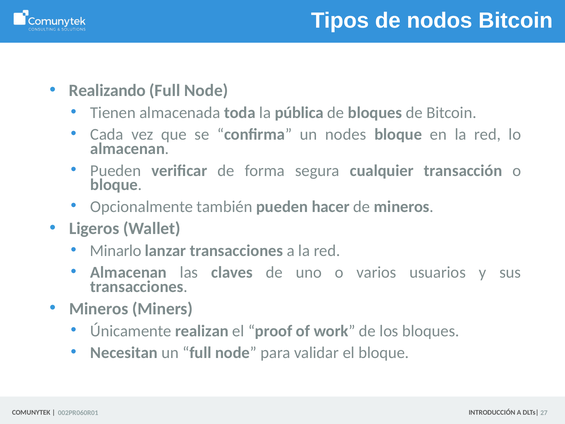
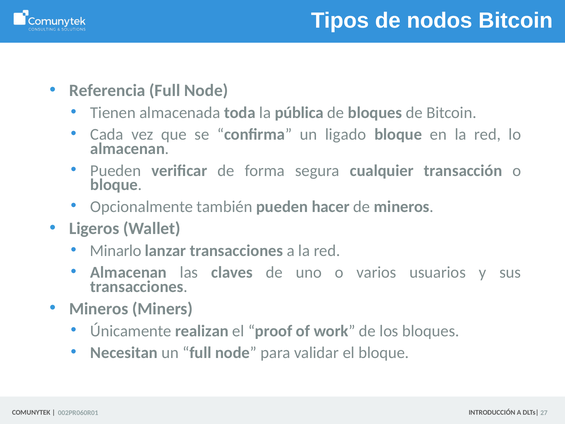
Realizando: Realizando -> Referencia (107, 91)
nodes: nodes -> ligado (346, 134)
